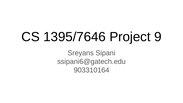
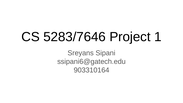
1395/7646: 1395/7646 -> 5283/7646 (75, 37)
9: 9 -> 1 (158, 37)
